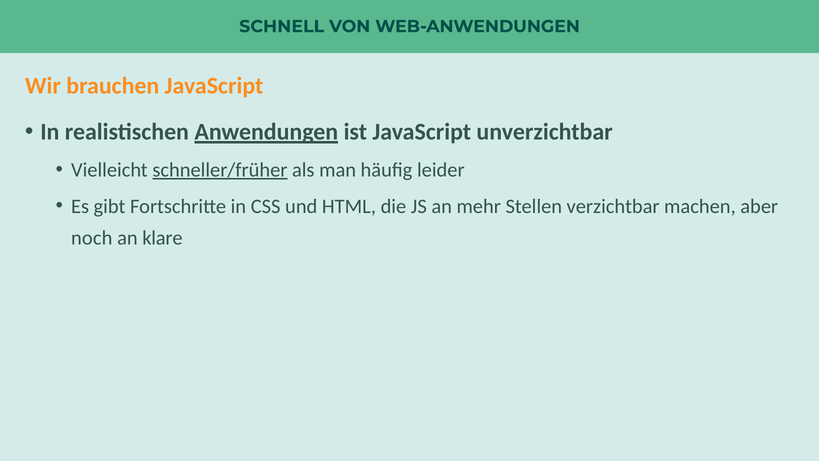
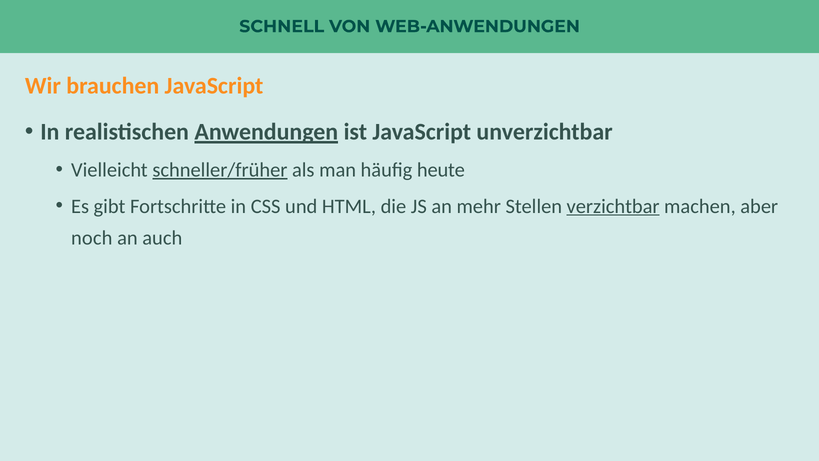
leider: leider -> heute (441, 170)
verzichtbar underline: none -> present (613, 206)
klare: klare -> auch (162, 238)
